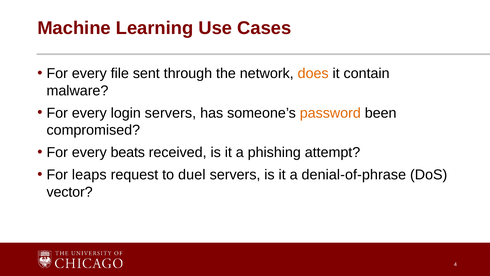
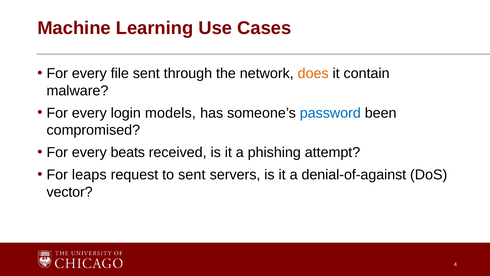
login servers: servers -> models (170, 113)
password colour: orange -> blue (330, 113)
to duel: duel -> sent (192, 175)
denial-of-phrase: denial-of-phrase -> denial-of-against (354, 175)
